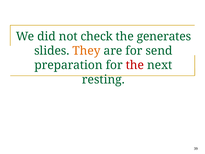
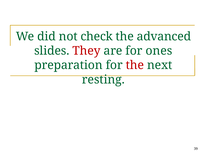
generates: generates -> advanced (164, 36)
They colour: orange -> red (86, 51)
send: send -> ones (159, 51)
